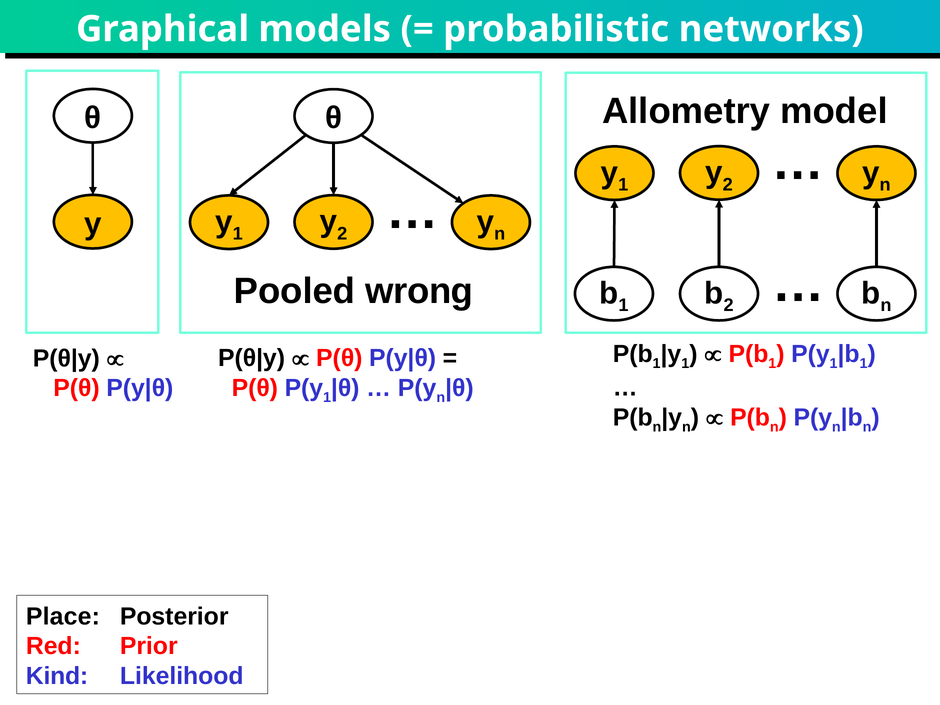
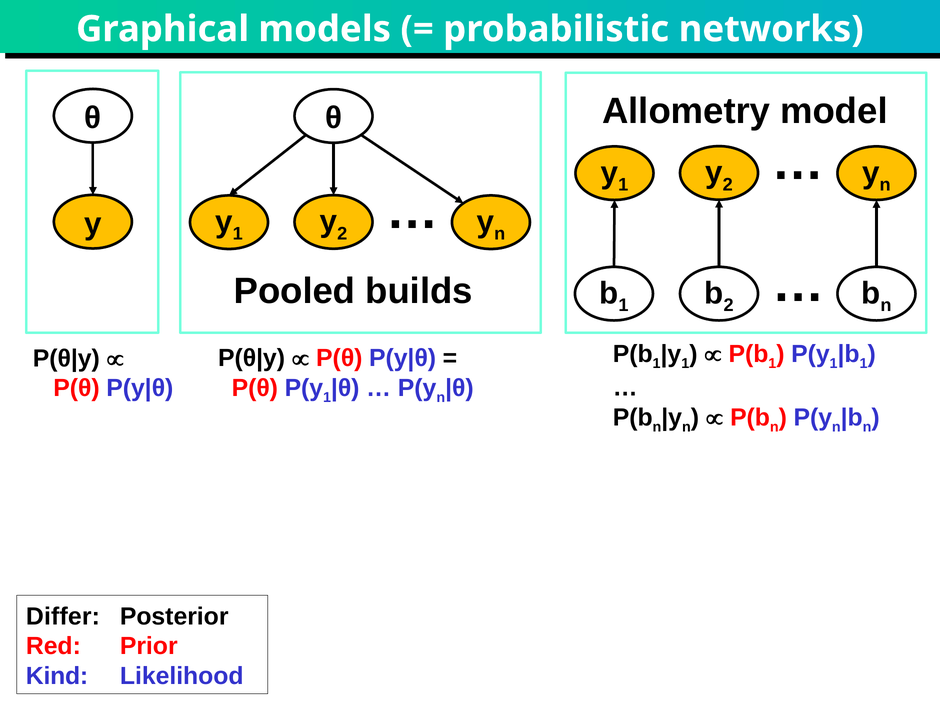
wrong: wrong -> builds (419, 291)
Place: Place -> Differ (63, 617)
